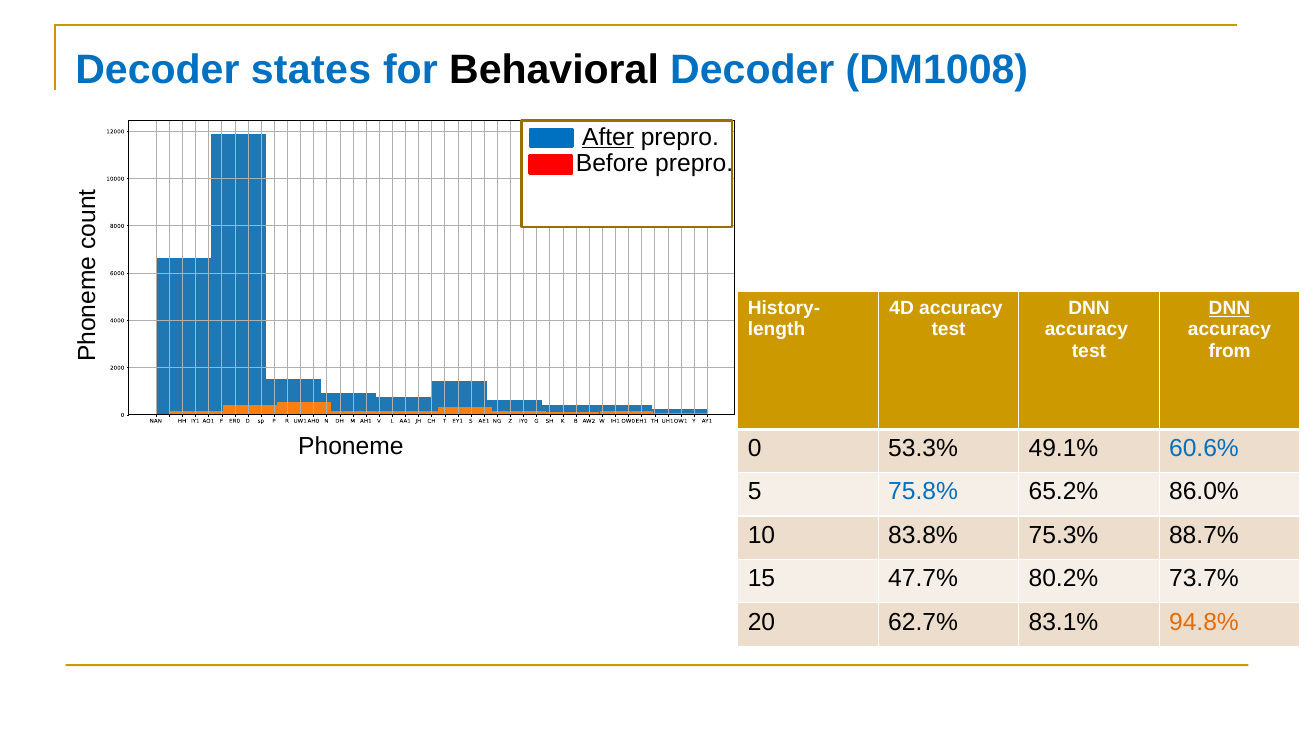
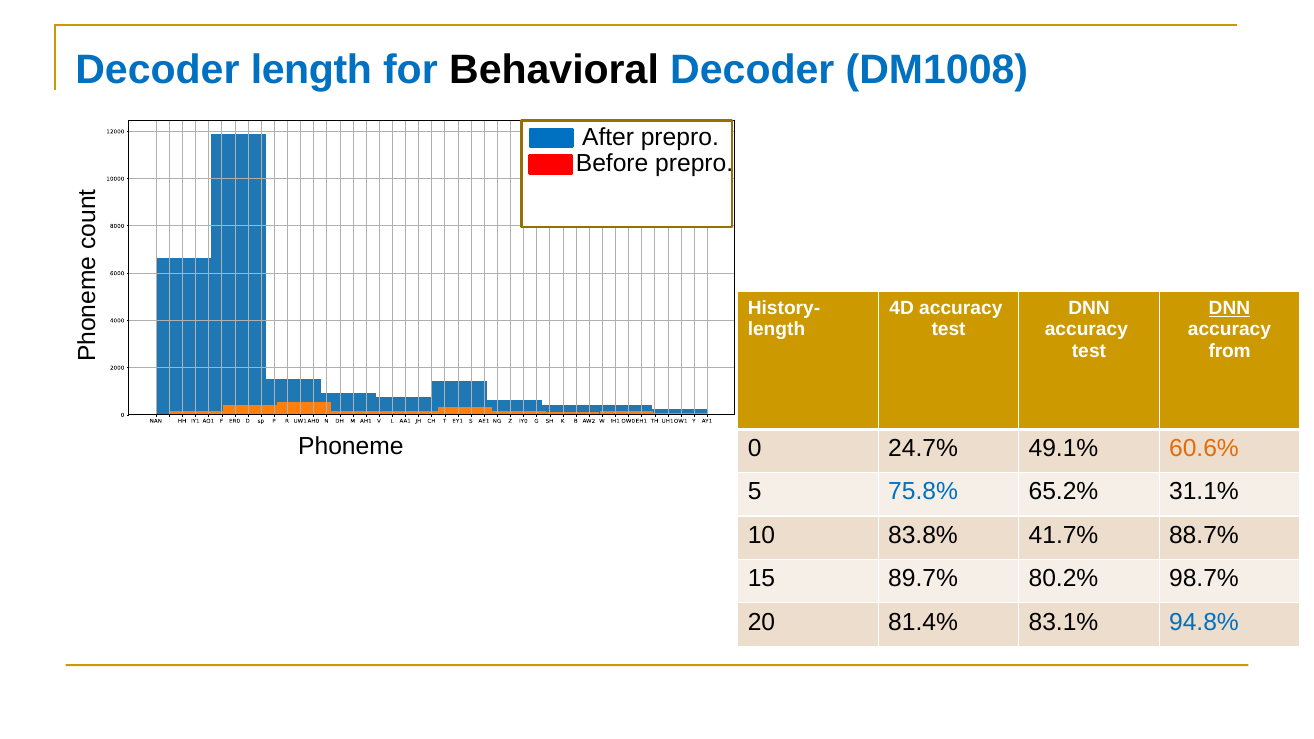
Decoder states: states -> length (311, 70)
After underline: present -> none (608, 137)
53.3%: 53.3% -> 24.7% (923, 449)
60.6% colour: blue -> orange (1204, 449)
86.0%: 86.0% -> 31.1% (1204, 492)
75.3%: 75.3% -> 41.7% (1064, 535)
47.7%: 47.7% -> 89.7% (923, 579)
73.7%: 73.7% -> 98.7% (1204, 579)
62.7%: 62.7% -> 81.4% (923, 622)
94.8% colour: orange -> blue (1204, 622)
